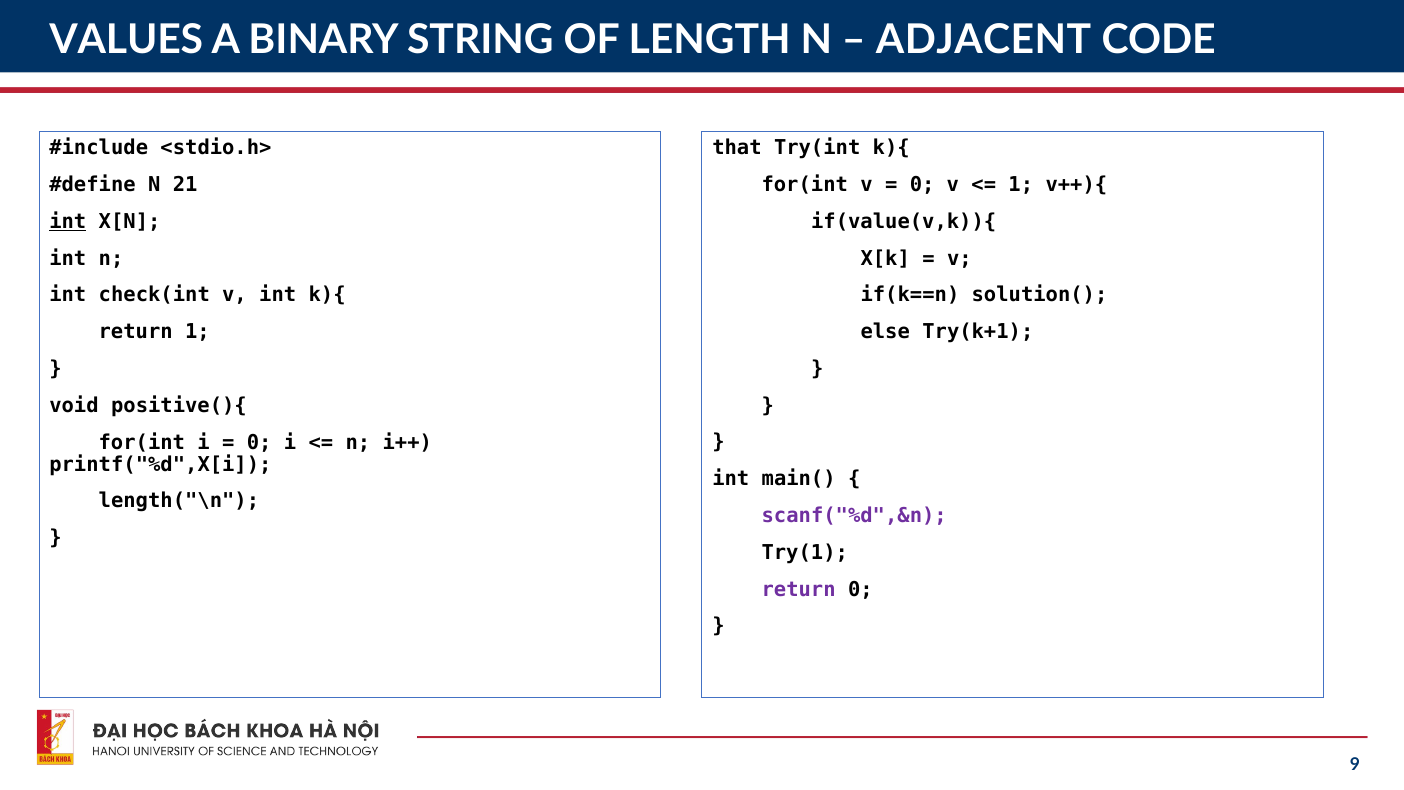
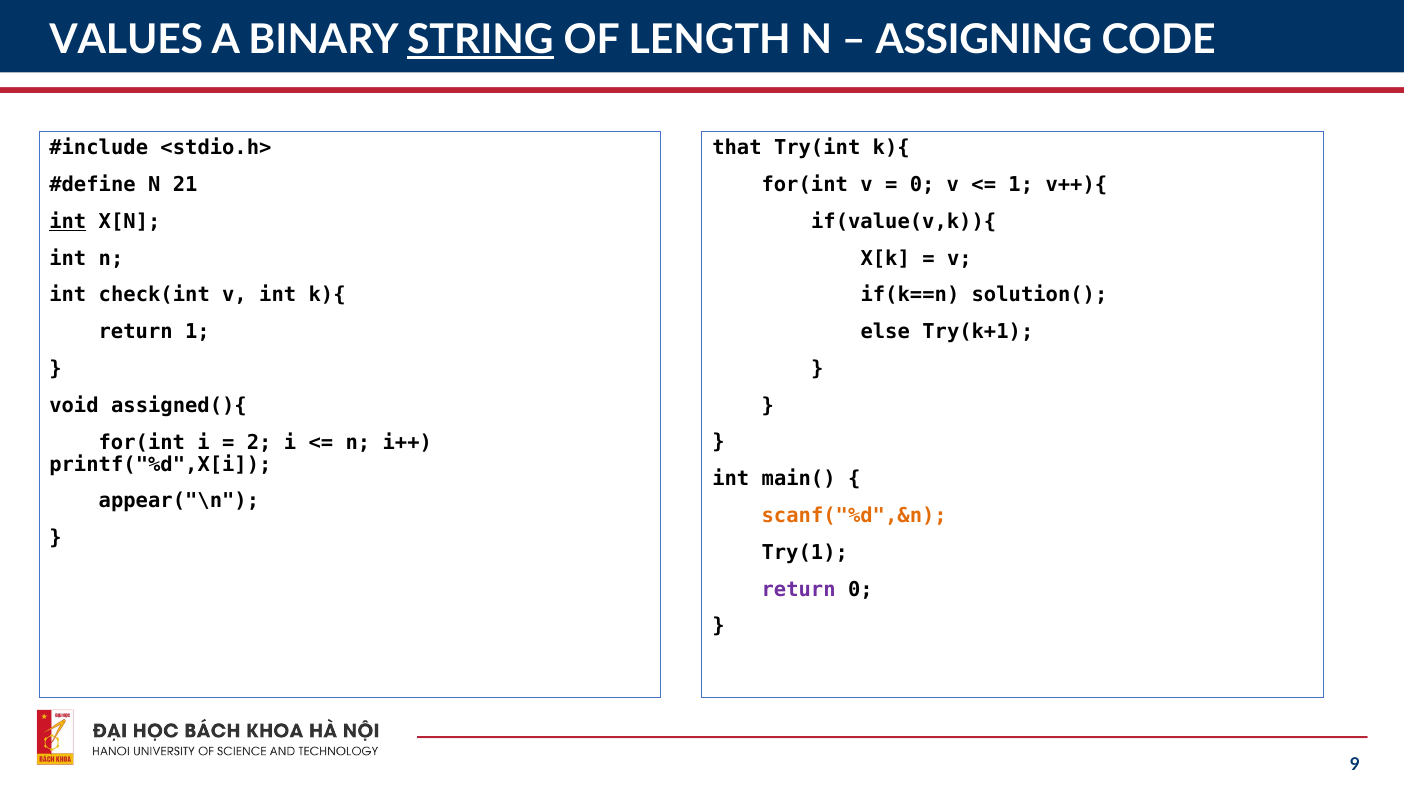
STRING underline: none -> present (480, 40)
ADJACENT: ADJACENT -> ASSIGNING (984, 40)
positive(){: positive(){ -> assigned(){ (179, 405)
0: 0 -> 2 (259, 442)
length("\n: length("\n -> appear("\n (179, 501)
scanf("%d",&n colour: purple -> orange (854, 516)
